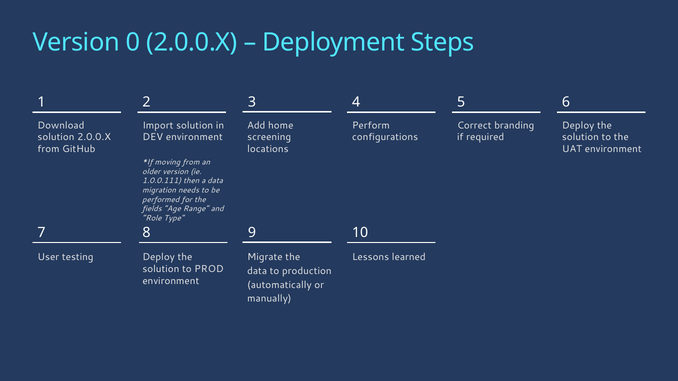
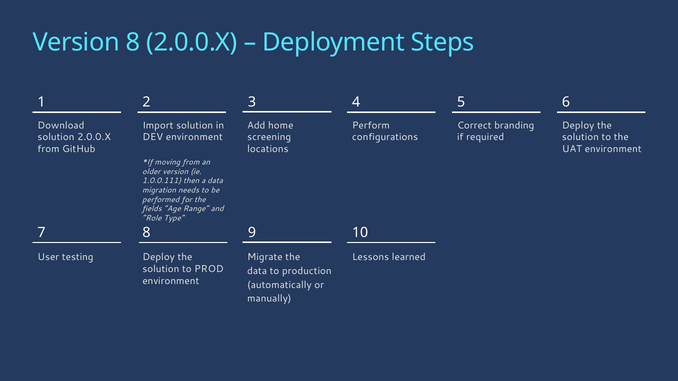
Version 0: 0 -> 8 (133, 42)
